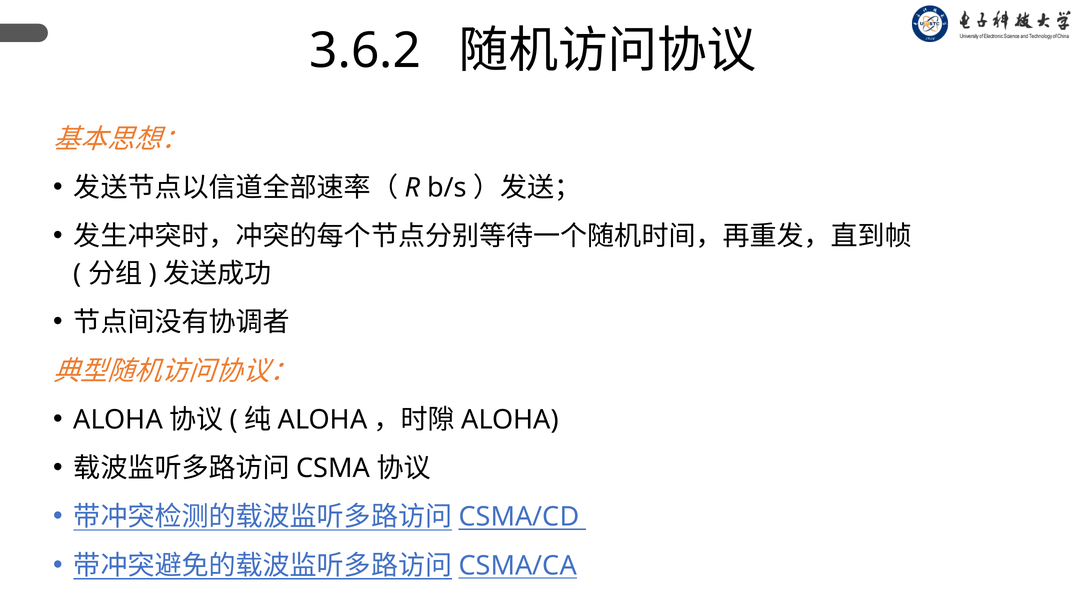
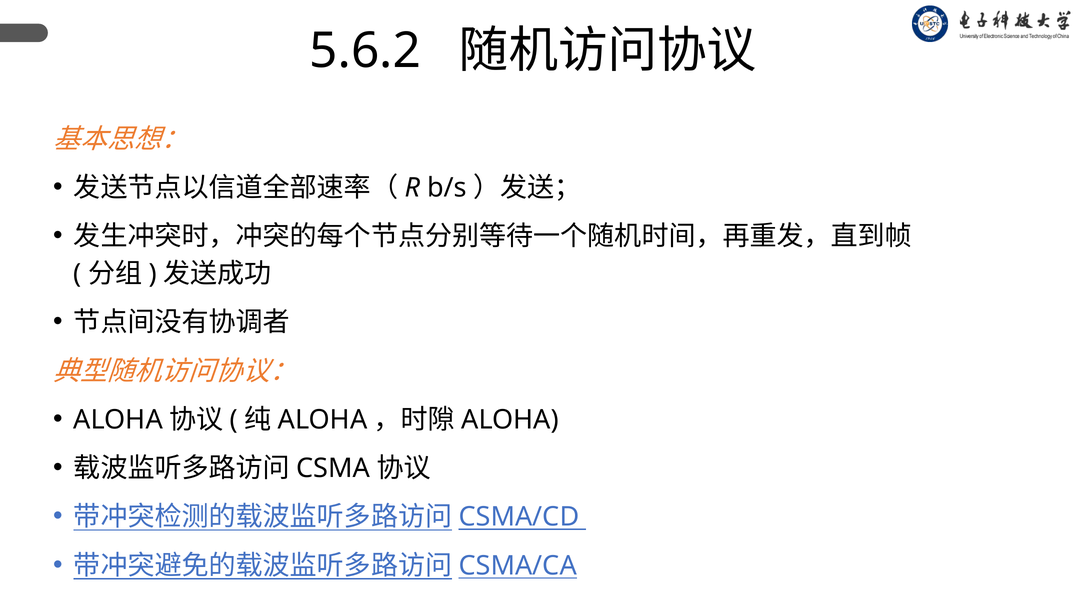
3.6.2: 3.6.2 -> 5.6.2 (365, 51)
